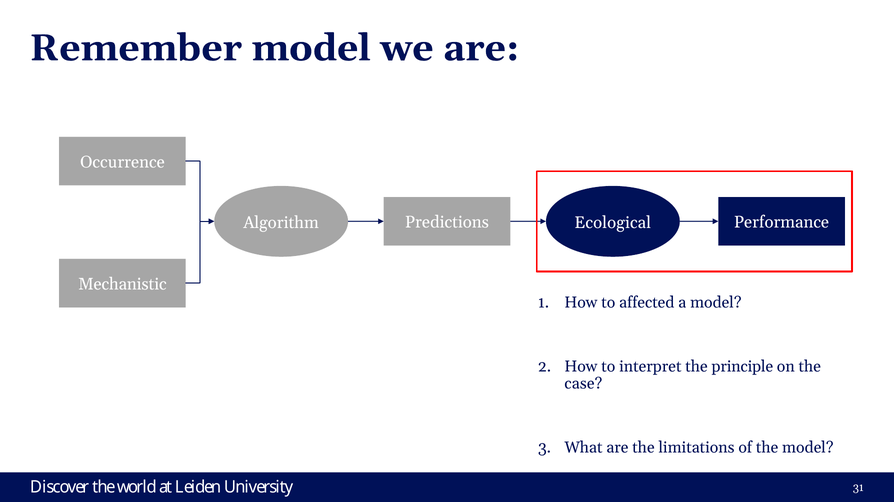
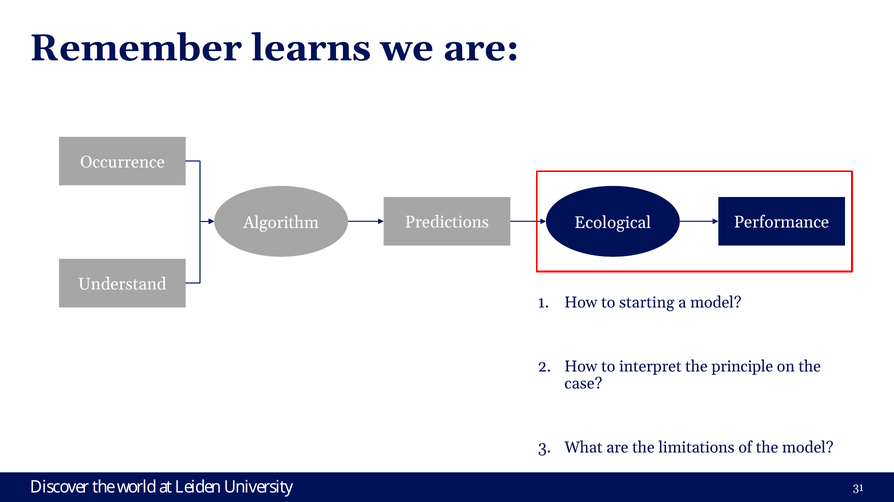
Remember model: model -> learns (311, 48)
Mechanistic: Mechanistic -> Understand (122, 285)
affected: affected -> starting (647, 303)
